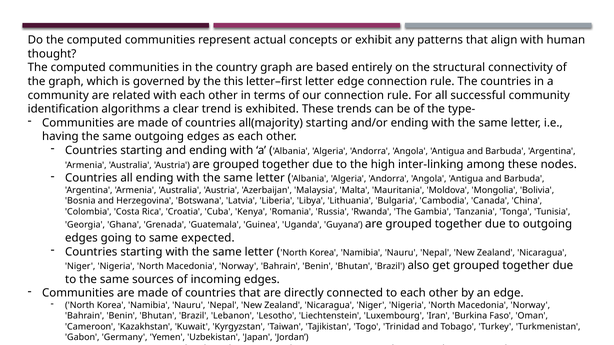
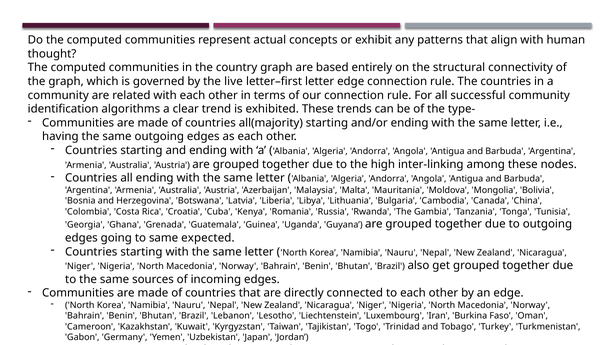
this: this -> live (233, 82)
